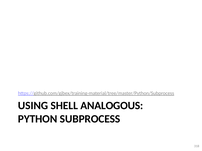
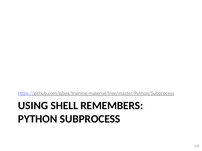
ANALOGOUS: ANALOGOUS -> REMEMBERS (112, 106)
